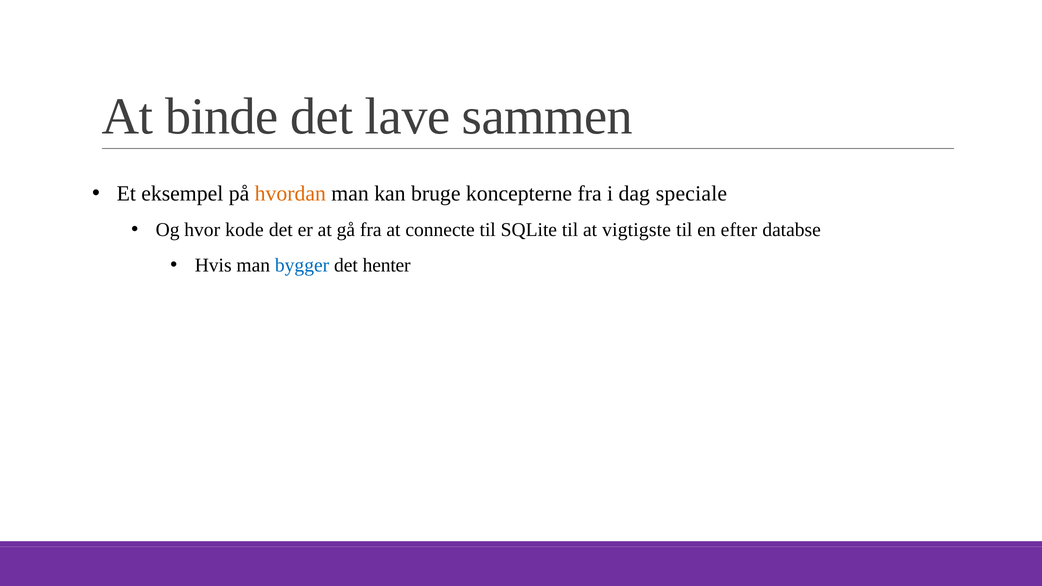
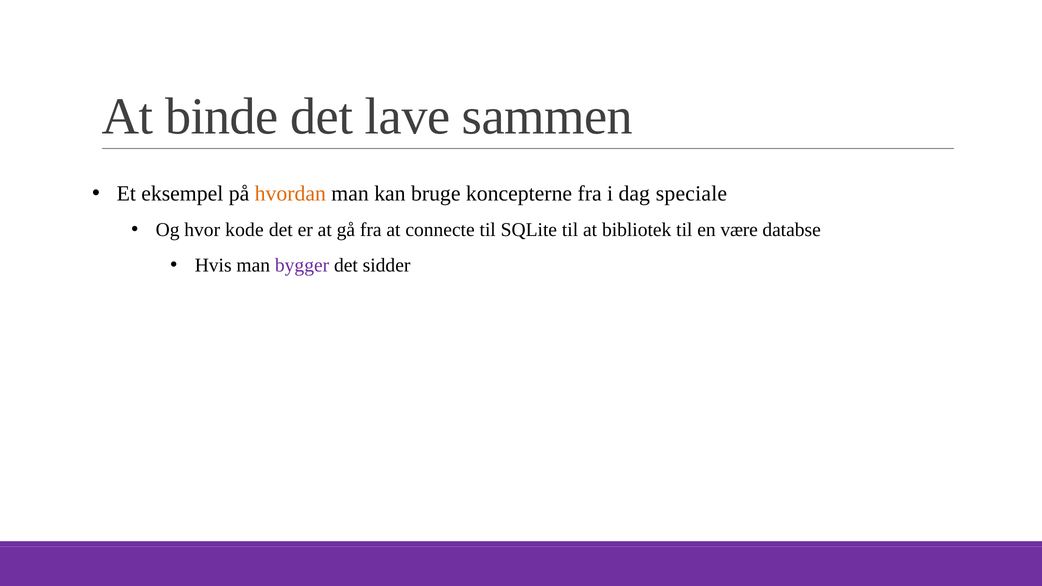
vigtigste: vigtigste -> bibliotek (637, 230)
efter: efter -> være (739, 230)
bygger colour: blue -> purple (302, 265)
henter: henter -> sidder (387, 265)
